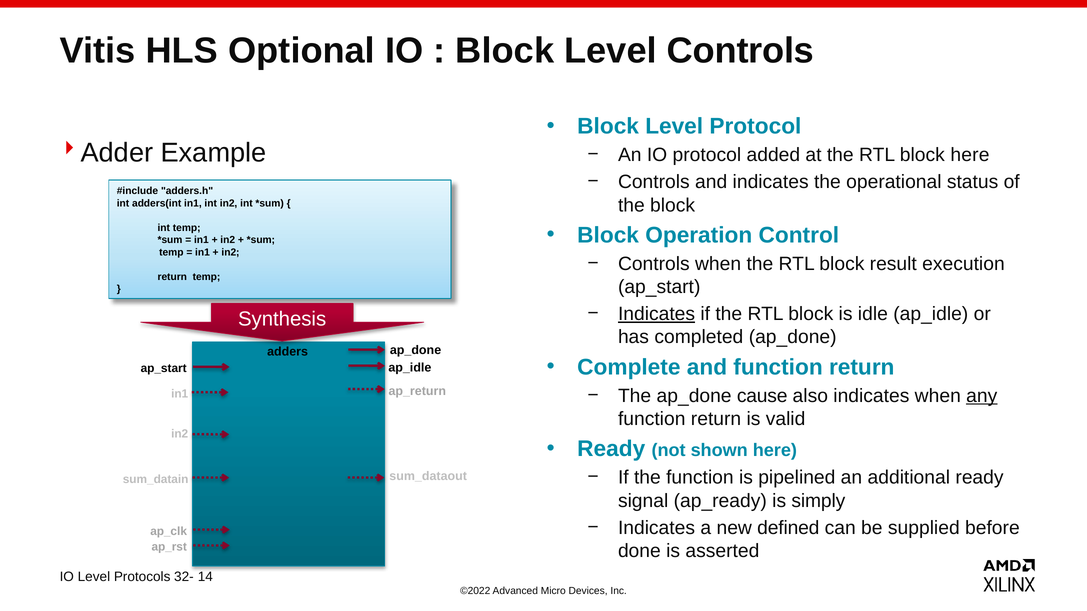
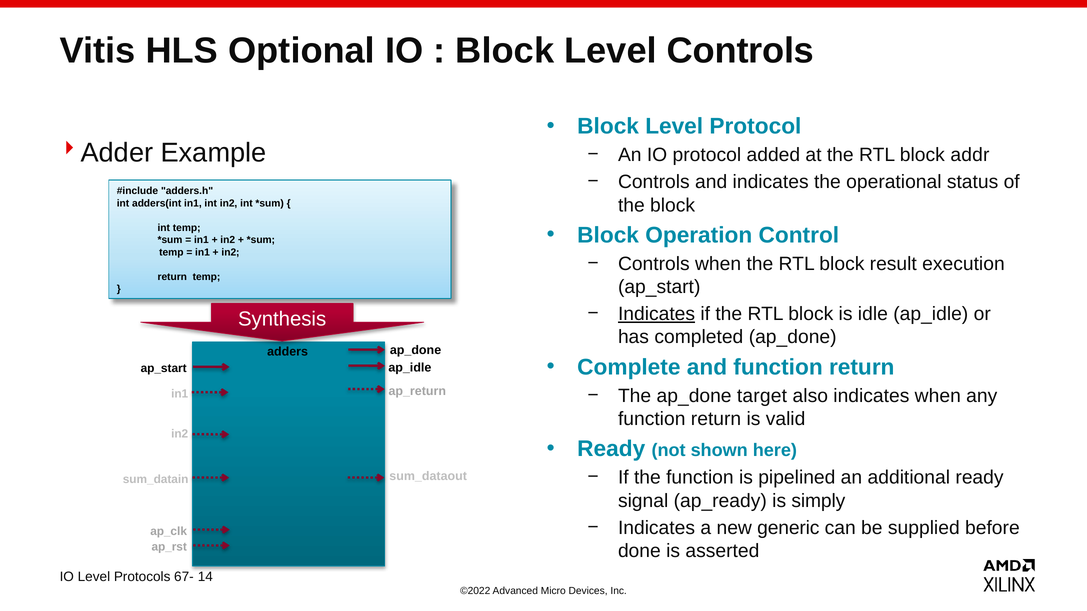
block here: here -> addr (970, 155)
cause: cause -> target (762, 396)
any underline: present -> none (982, 396)
defined: defined -> generic (788, 528)
32-: 32- -> 67- (184, 577)
